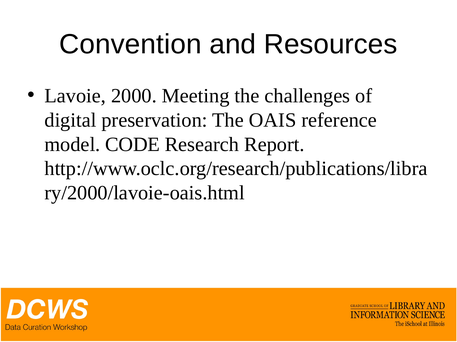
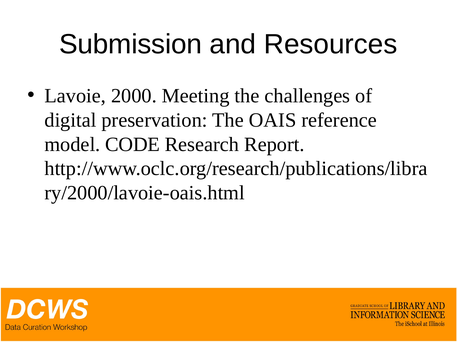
Convention: Convention -> Submission (131, 44)
